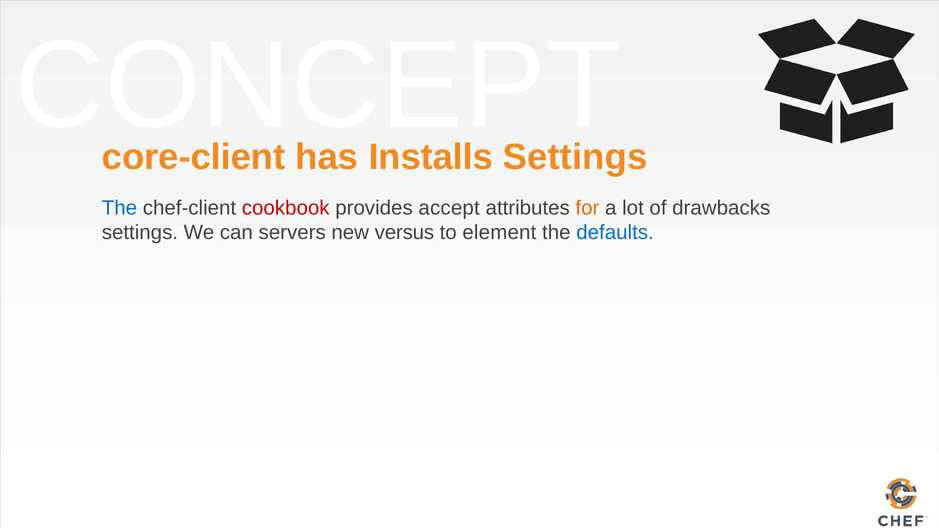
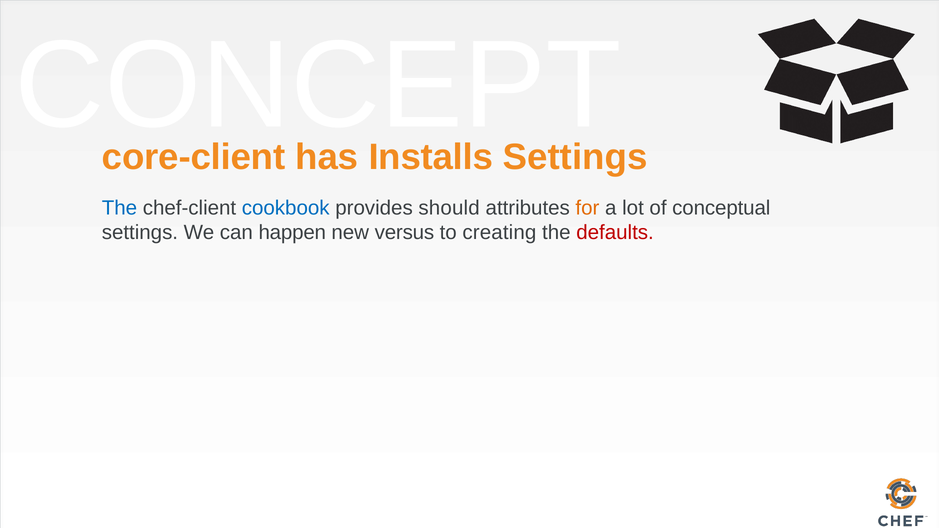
cookbook colour: red -> blue (286, 208)
accept: accept -> should (449, 208)
drawbacks: drawbacks -> conceptual (721, 208)
servers: servers -> happen (292, 233)
element: element -> creating (499, 233)
defaults colour: blue -> red (615, 233)
